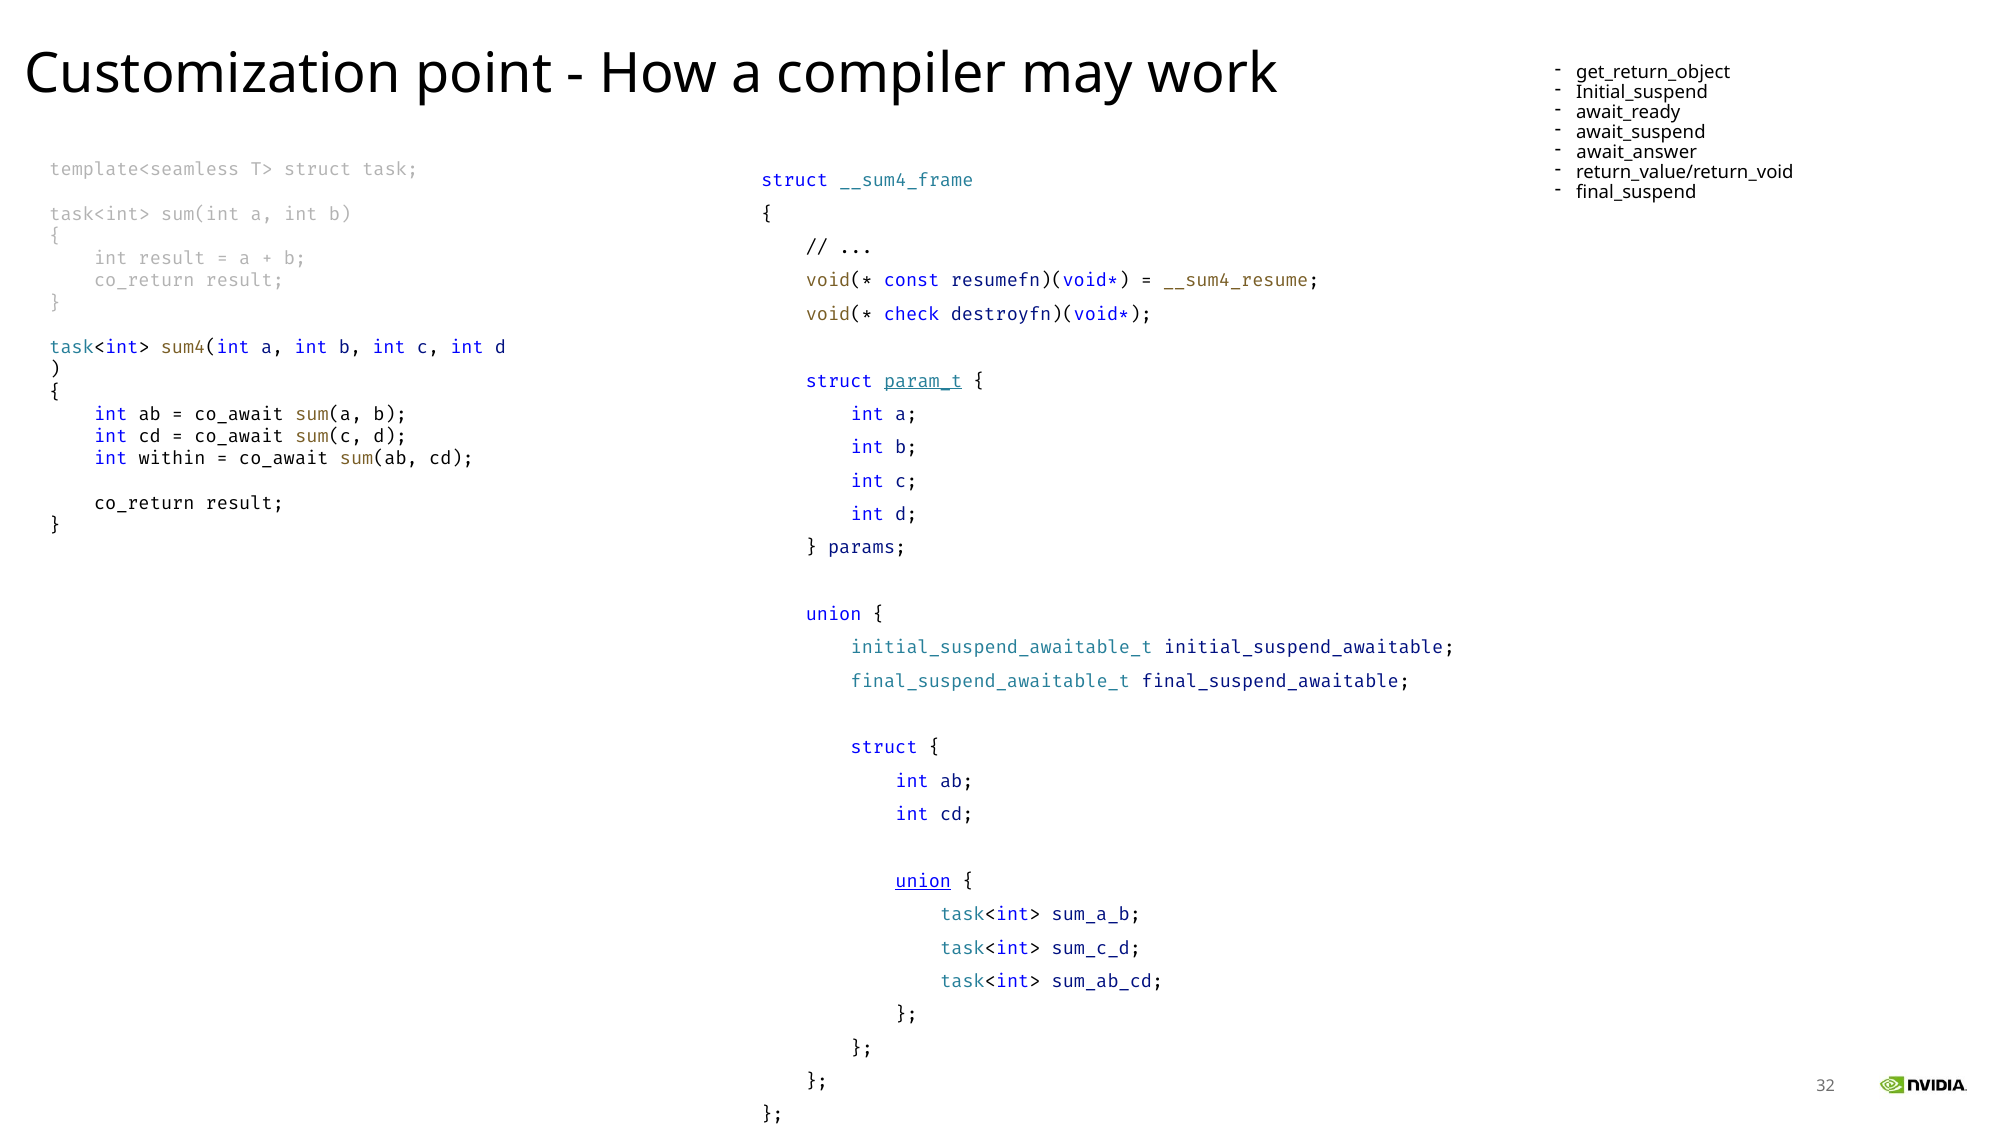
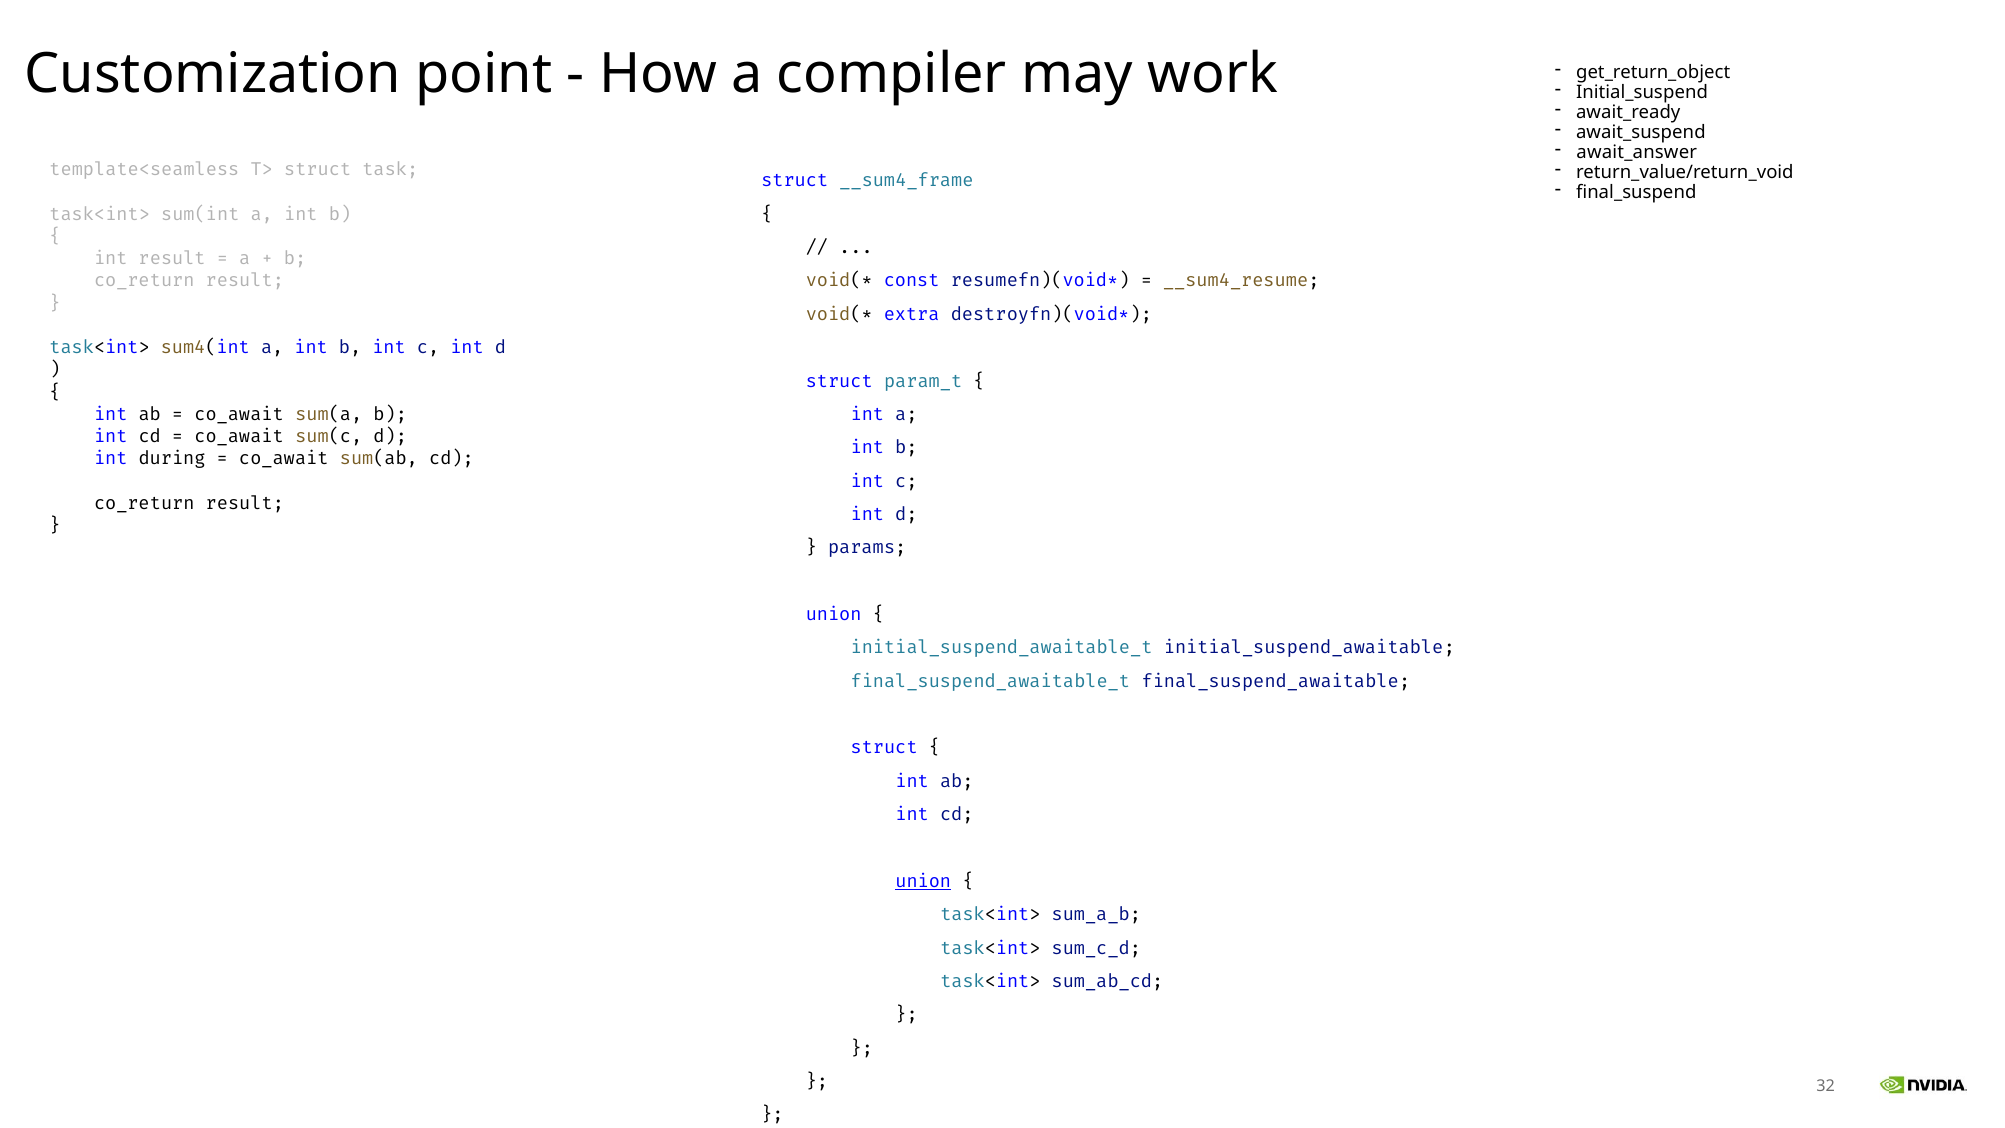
check: check -> extra (912, 314)
param_t underline: present -> none (923, 381)
within: within -> during (172, 459)
